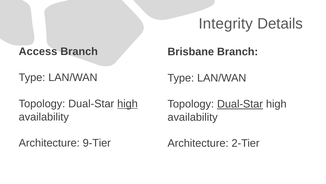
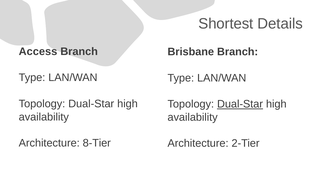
Integrity: Integrity -> Shortest (226, 24)
high underline: present -> none (127, 103)
9-Tier: 9-Tier -> 8-Tier (97, 143)
